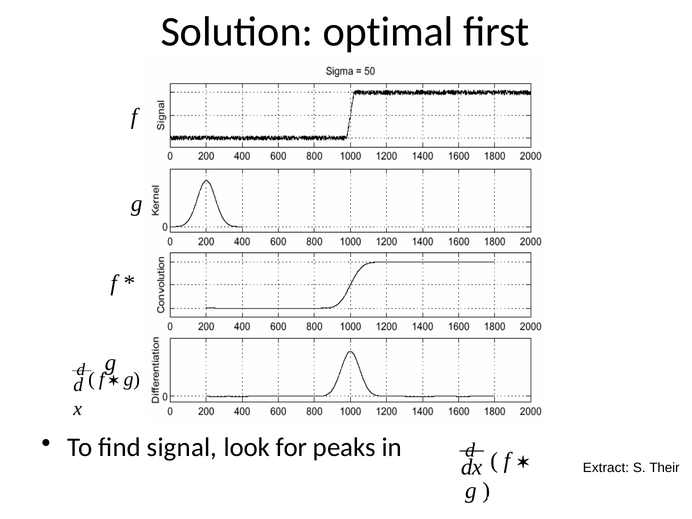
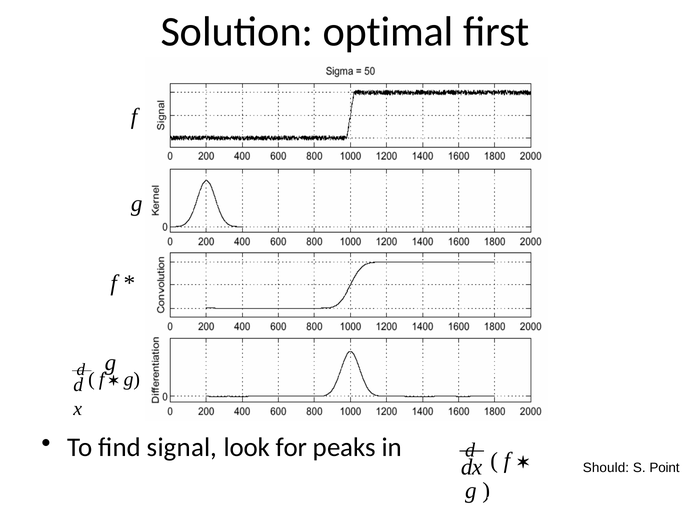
Extract: Extract -> Should (606, 468)
Their: Their -> Point (664, 468)
